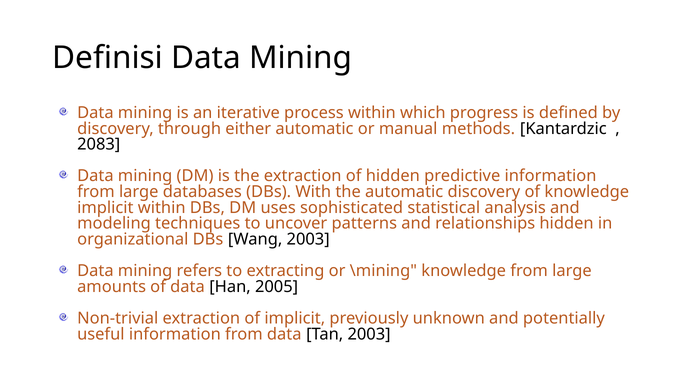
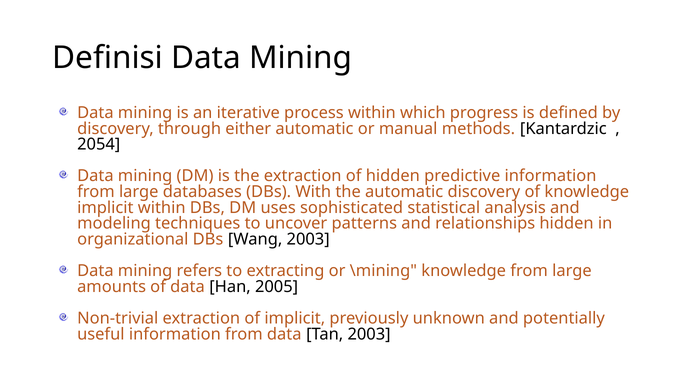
2083: 2083 -> 2054 (99, 144)
